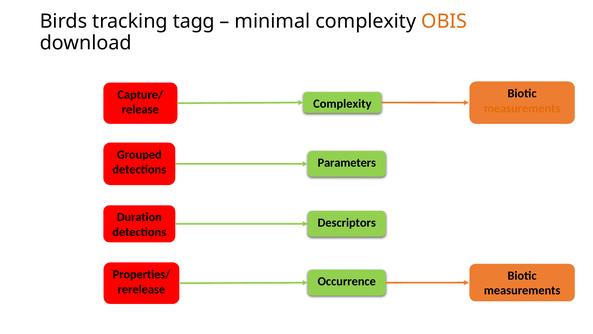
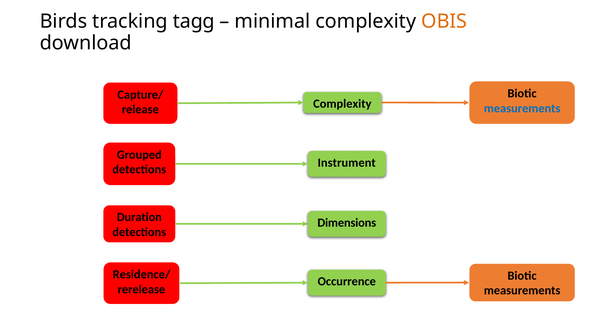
measurements colour: orange -> blue (522, 108)
Parameters: Parameters -> Instrument (347, 162)
Descriptors: Descriptors -> Dimensions (347, 222)
Properties/: Properties/ -> Residence/ (141, 274)
